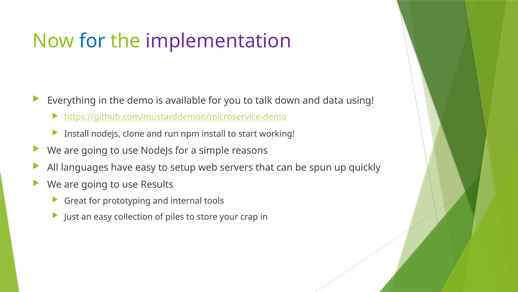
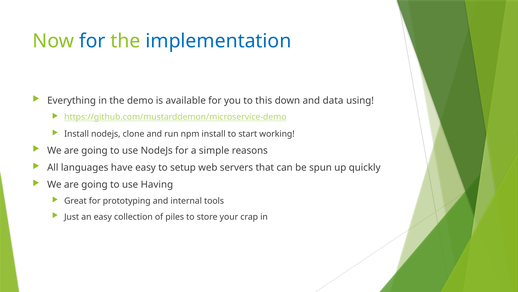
implementation colour: purple -> blue (218, 41)
talk: talk -> this (264, 100)
Results: Results -> Having (157, 184)
